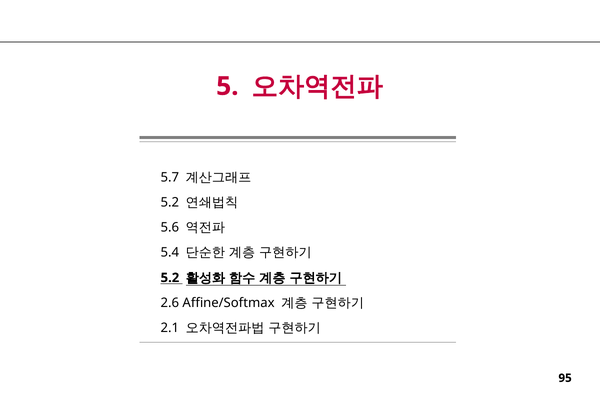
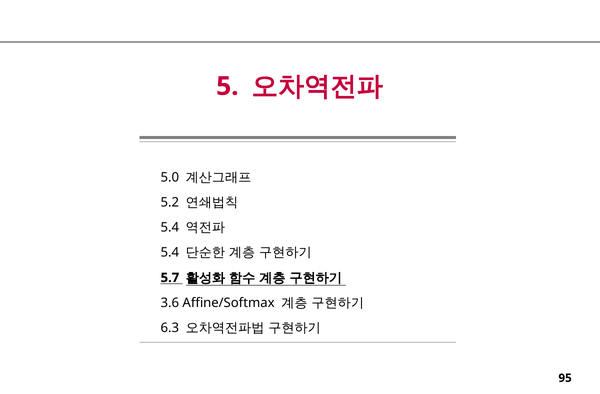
5.7: 5.7 -> 5.0 (170, 177)
5.6: 5.6 -> 5.4 (170, 228)
5.2: 5.2 -> 5.7 (170, 278)
2.6: 2.6 -> 3.6 (170, 303)
2.1: 2.1 -> 6.3 (170, 328)
